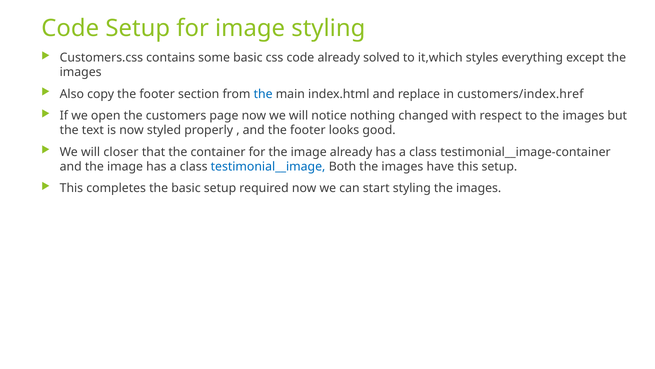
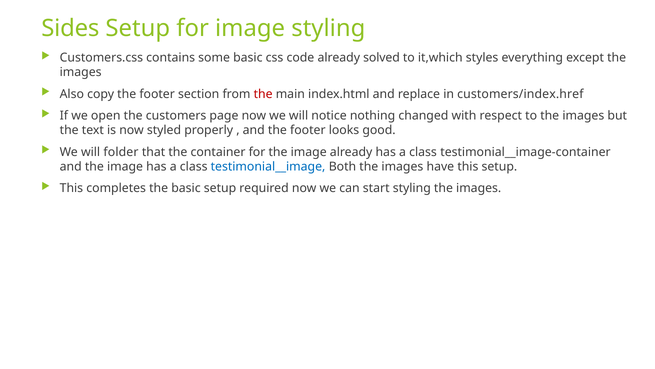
Code: Code -> Sides (70, 28)
the colour: blue -> red (263, 94)
closer: closer -> folder (121, 152)
